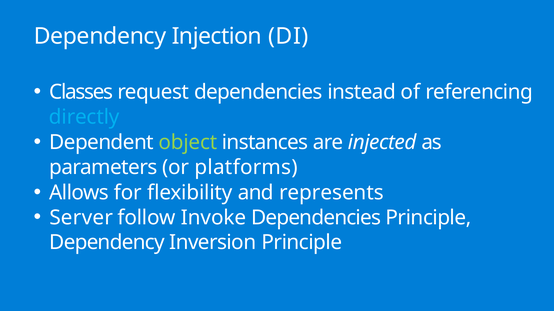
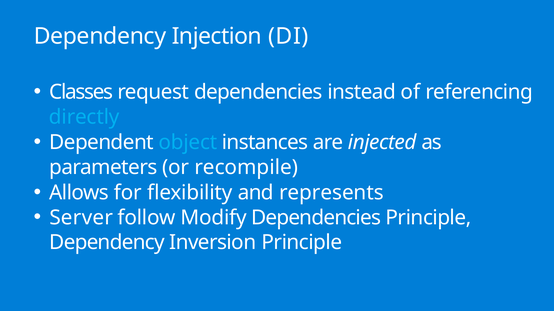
object colour: light green -> light blue (188, 143)
platforms: platforms -> recompile (246, 168)
Invoke: Invoke -> Modify (214, 218)
